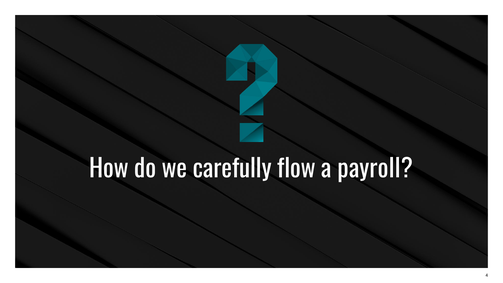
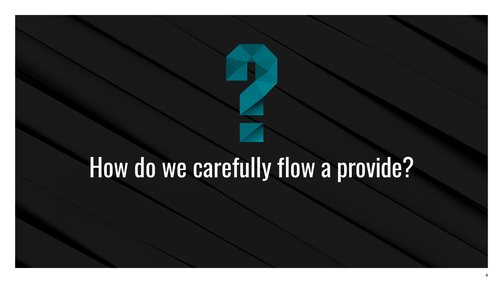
payroll: payroll -> provide (376, 169)
